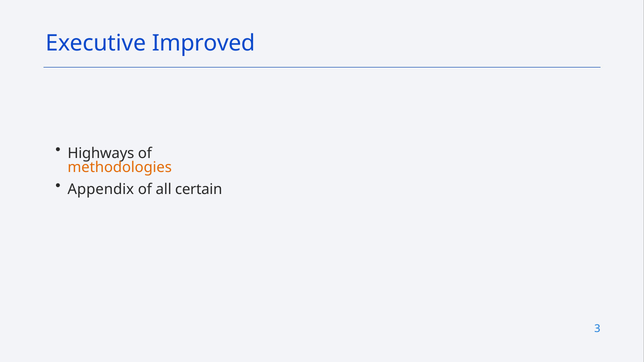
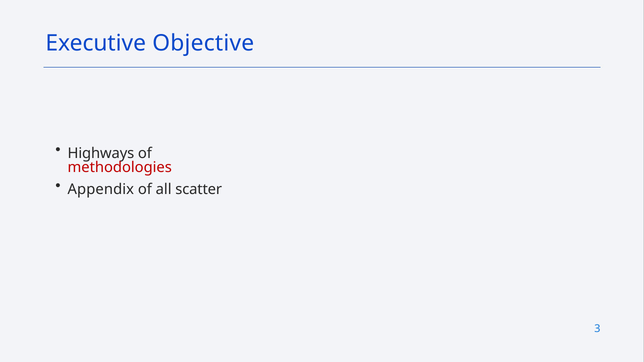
Improved: Improved -> Objective (203, 43)
methodologies colour: orange -> red (120, 168)
certain: certain -> scatter (199, 189)
